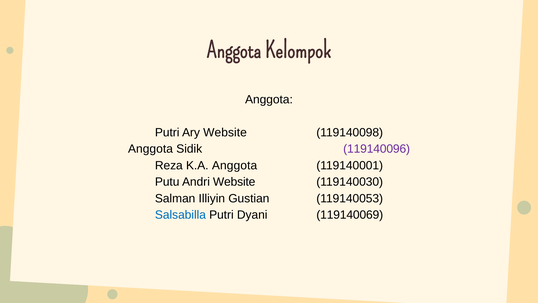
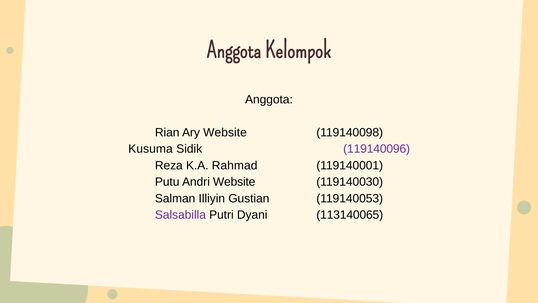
Putri: Putri -> Rian (167, 132)
Anggota: Anggota -> Kusuma (150, 149)
K.A Anggota: Anggota -> Rahmad (235, 165)
Salsabilla colour: blue -> purple (180, 215)
119140069: 119140069 -> 113140065 (350, 215)
